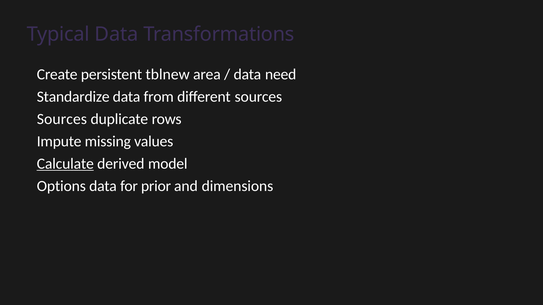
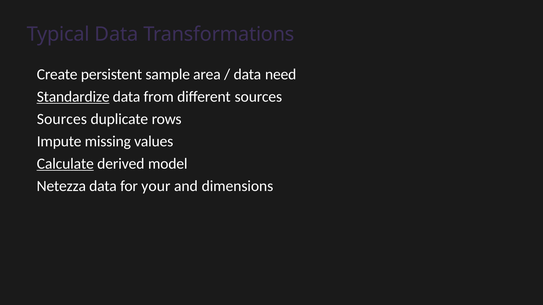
tblnew: tblnew -> sample (168, 74)
Standardize underline: none -> present (73, 97)
Options: Options -> Netezza (61, 186)
prior: prior -> your (156, 186)
